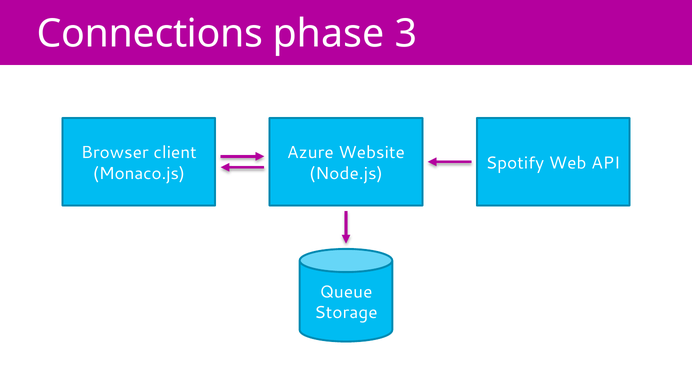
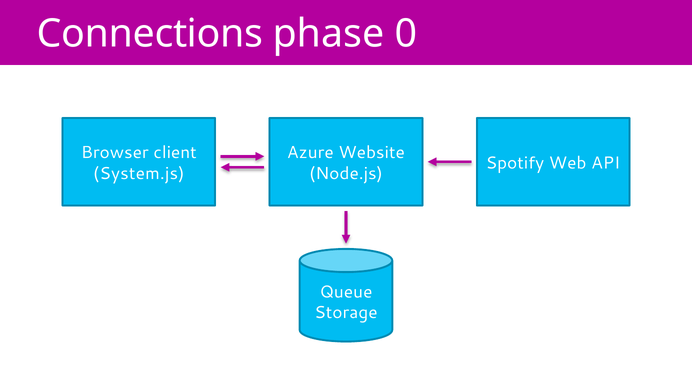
3: 3 -> 0 (406, 34)
Monaco.js: Monaco.js -> System.js (139, 173)
